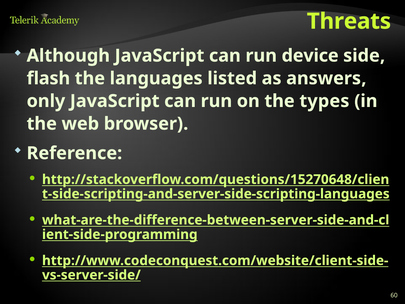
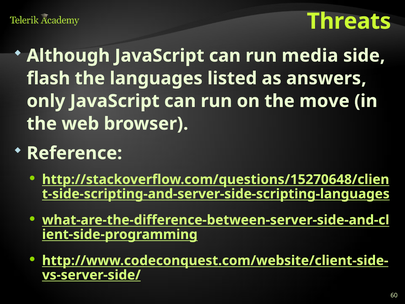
device: device -> media (310, 56)
types: types -> move (324, 101)
